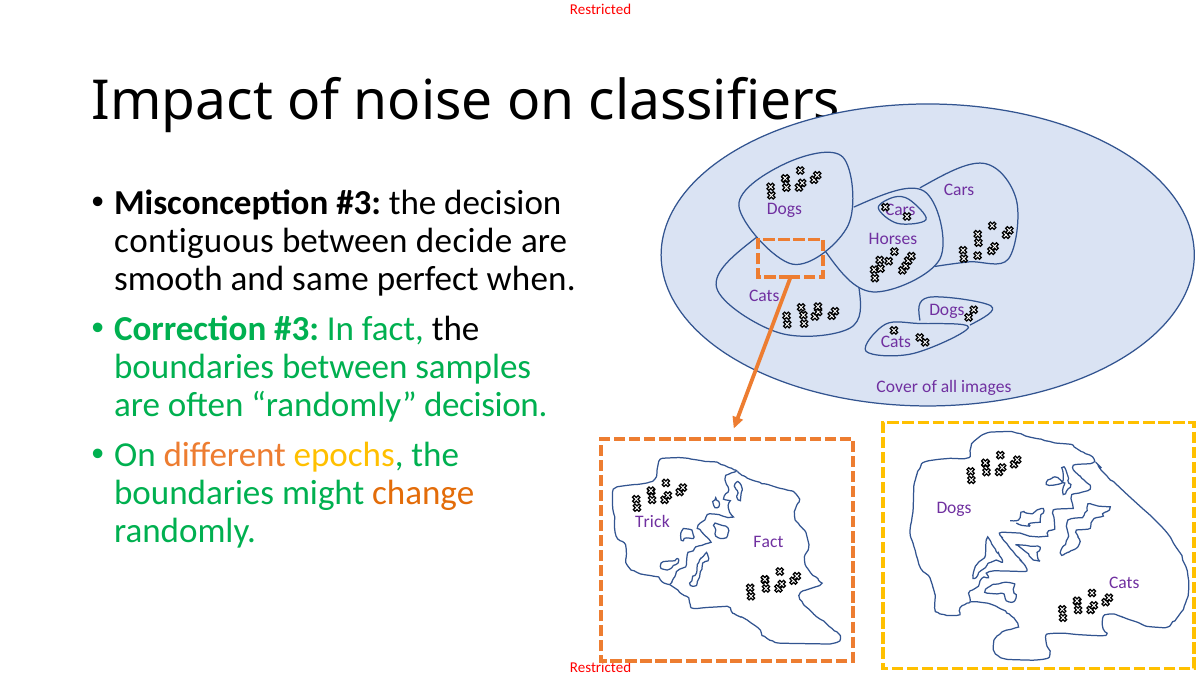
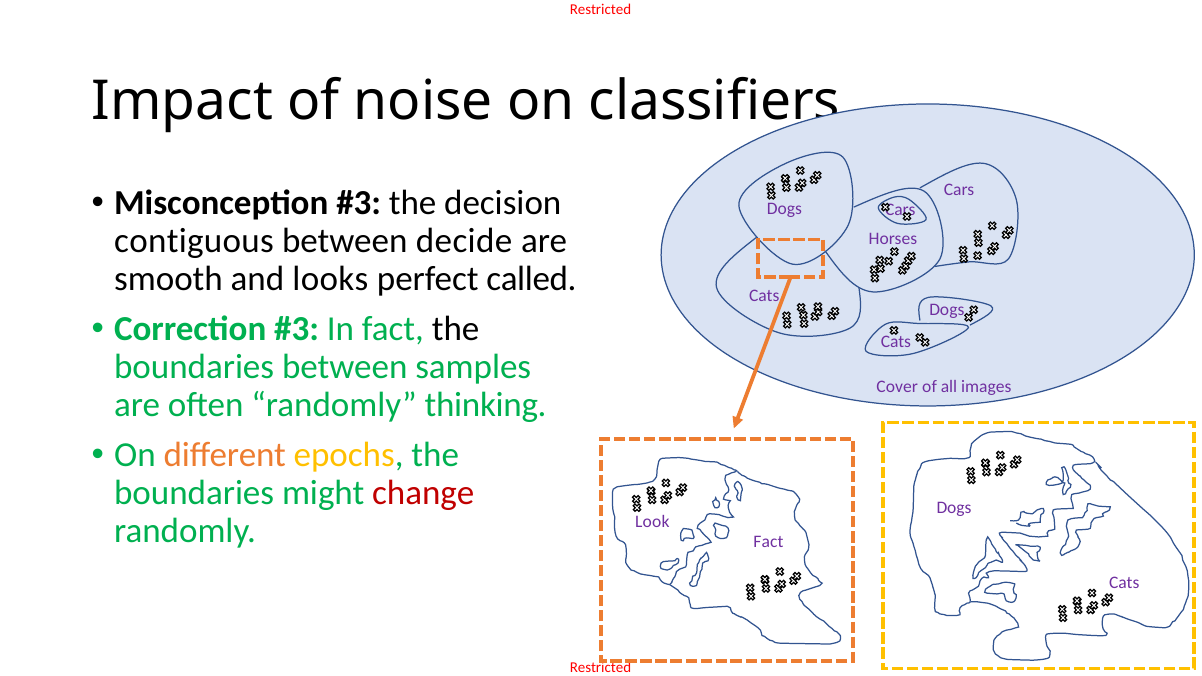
same: same -> looks (330, 279)
when: when -> called (531, 279)
randomly decision: decision -> thinking (486, 405)
change colour: orange -> red (423, 493)
Trick: Trick -> Look (652, 522)
